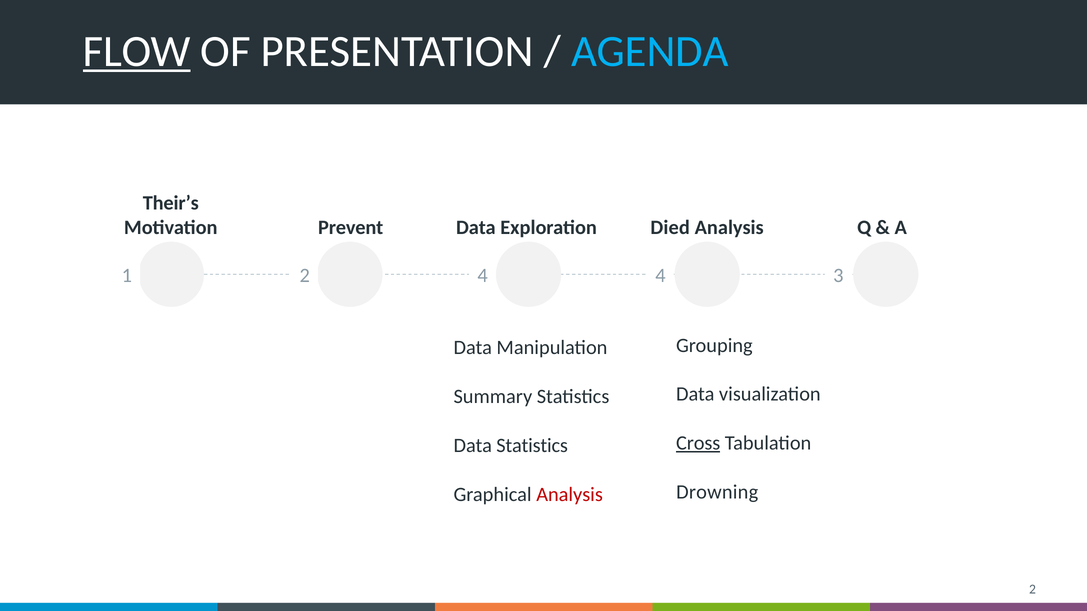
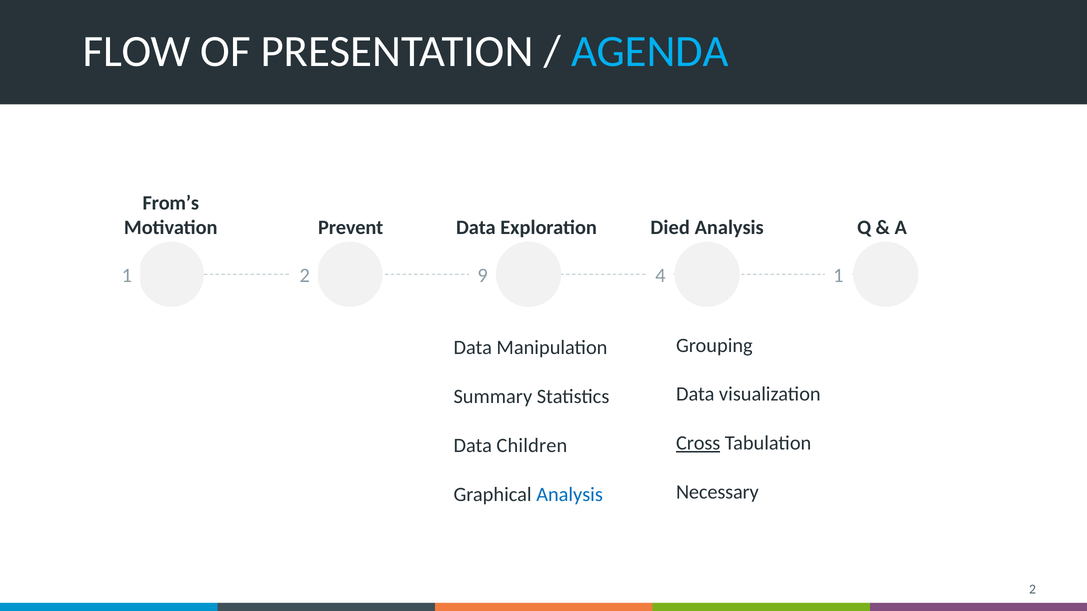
FLOW underline: present -> none (137, 52)
Their’s: Their’s -> From’s (171, 203)
2 4: 4 -> 9 (483, 275)
4 3: 3 -> 1 (838, 275)
Data Statistics: Statistics -> Children (532, 446)
Drowning: Drowning -> Necessary (717, 492)
Analysis colour: red -> blue (570, 495)
